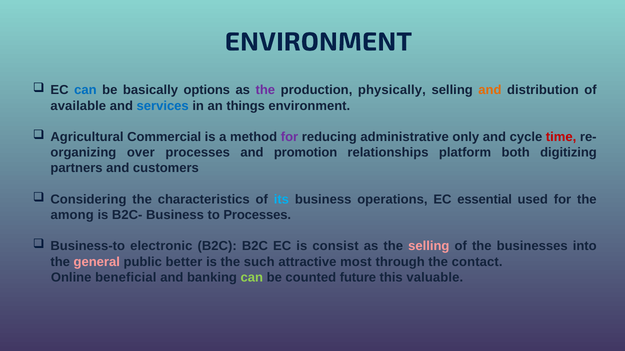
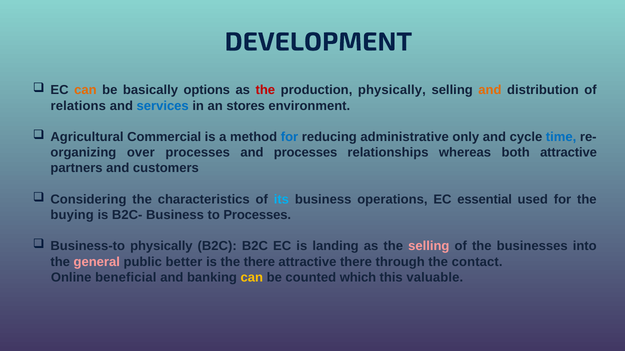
ENVIRONMENT: ENVIRONMENT -> DEVELOPMENT (318, 42)
can colour: blue -> orange (85, 90)
the colour: purple -> red (265, 90)
available: available -> relations (78, 106)
things: things -> stores (246, 106)
for colour: purple -> blue (289, 137)
time colour: red -> blue (561, 137)
and promotion: promotion -> processes (306, 153)
platform: platform -> whereas (465, 153)
both digitizing: digitizing -> attractive (569, 153)
among: among -> buying (72, 215)
Business-to electronic: electronic -> physically (161, 247)
consist: consist -> landing (336, 247)
the such: such -> there (259, 262)
attractive most: most -> there (356, 262)
can colour: light green -> yellow (252, 278)
future: future -> which (358, 278)
